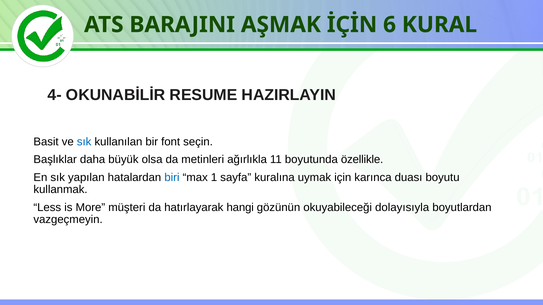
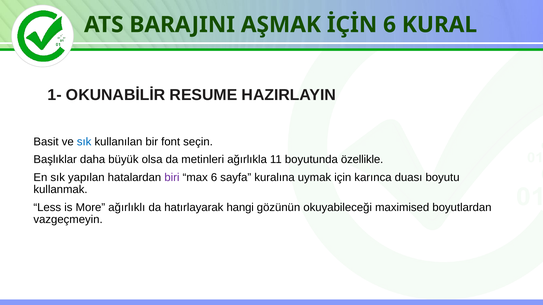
4-: 4- -> 1- (55, 95)
biri colour: blue -> purple (172, 178)
max 1: 1 -> 6 (214, 178)
müşteri: müşteri -> ağırlıklı (127, 208)
dolayısıyla: dolayısıyla -> maximised (402, 208)
